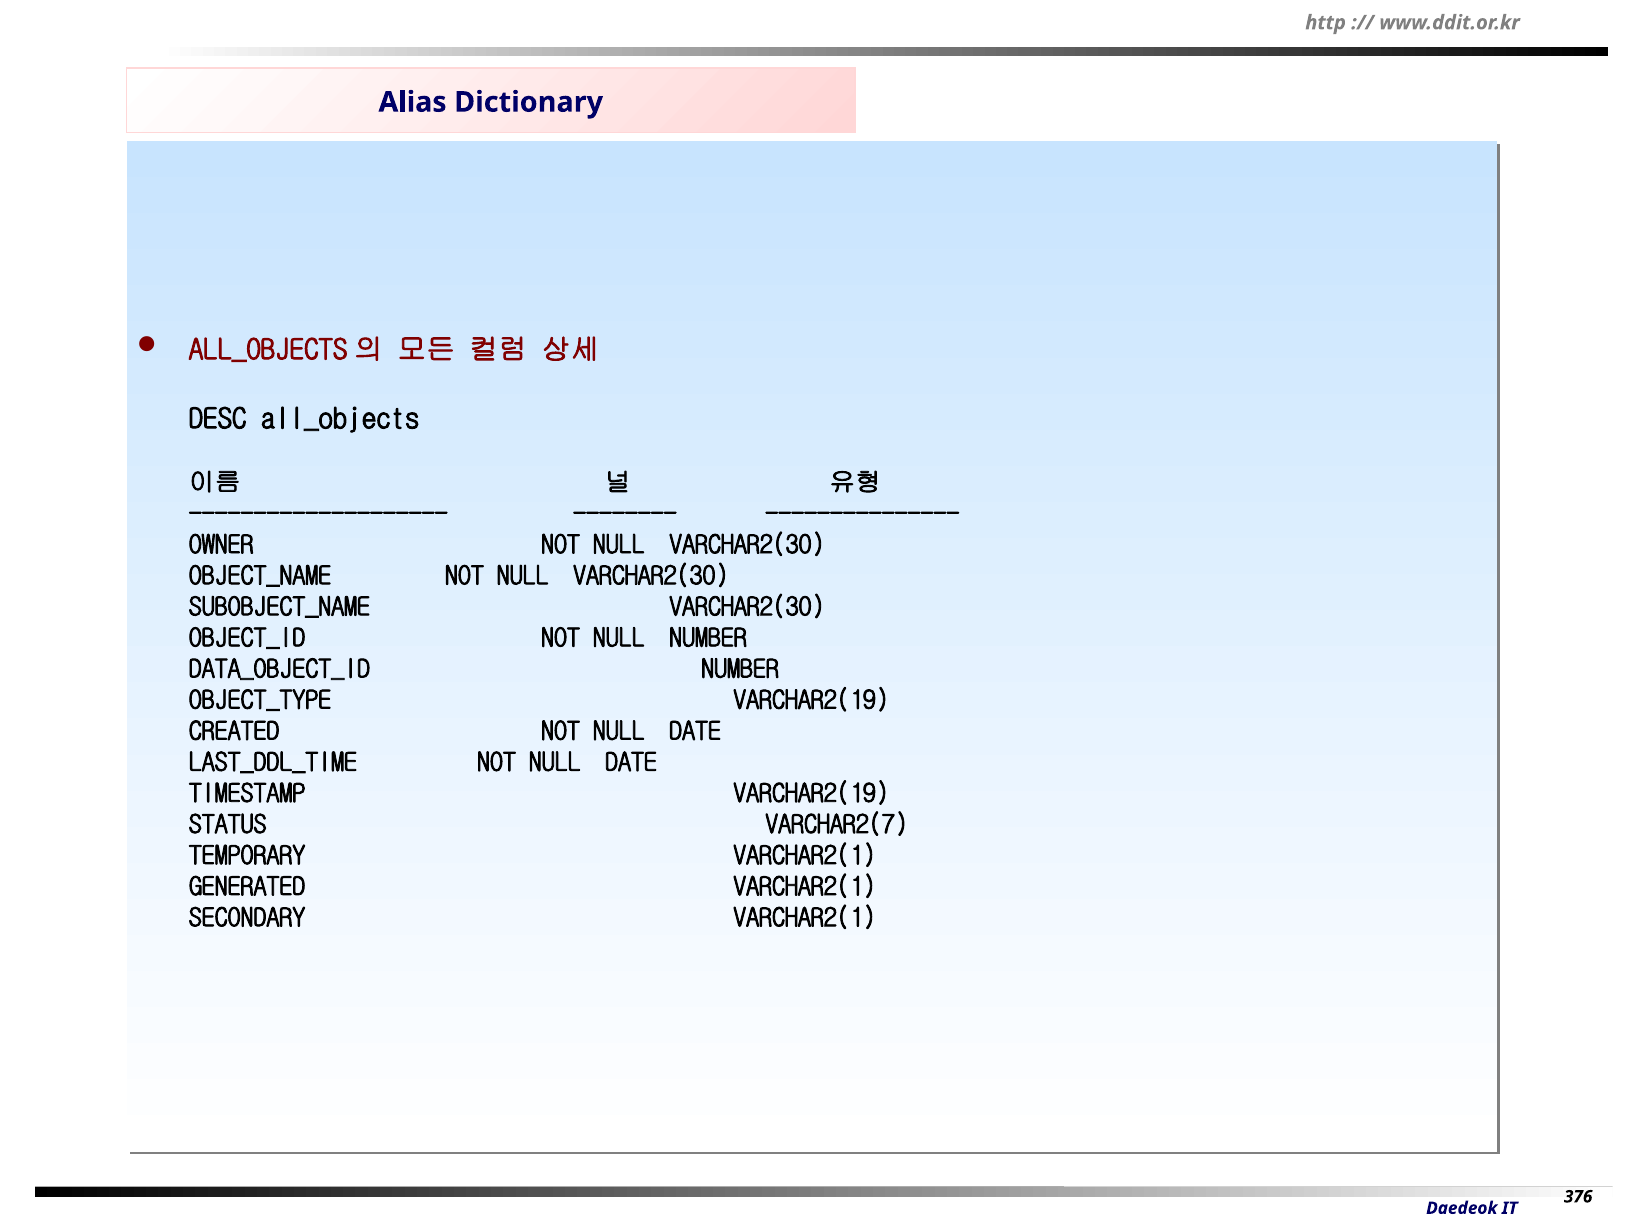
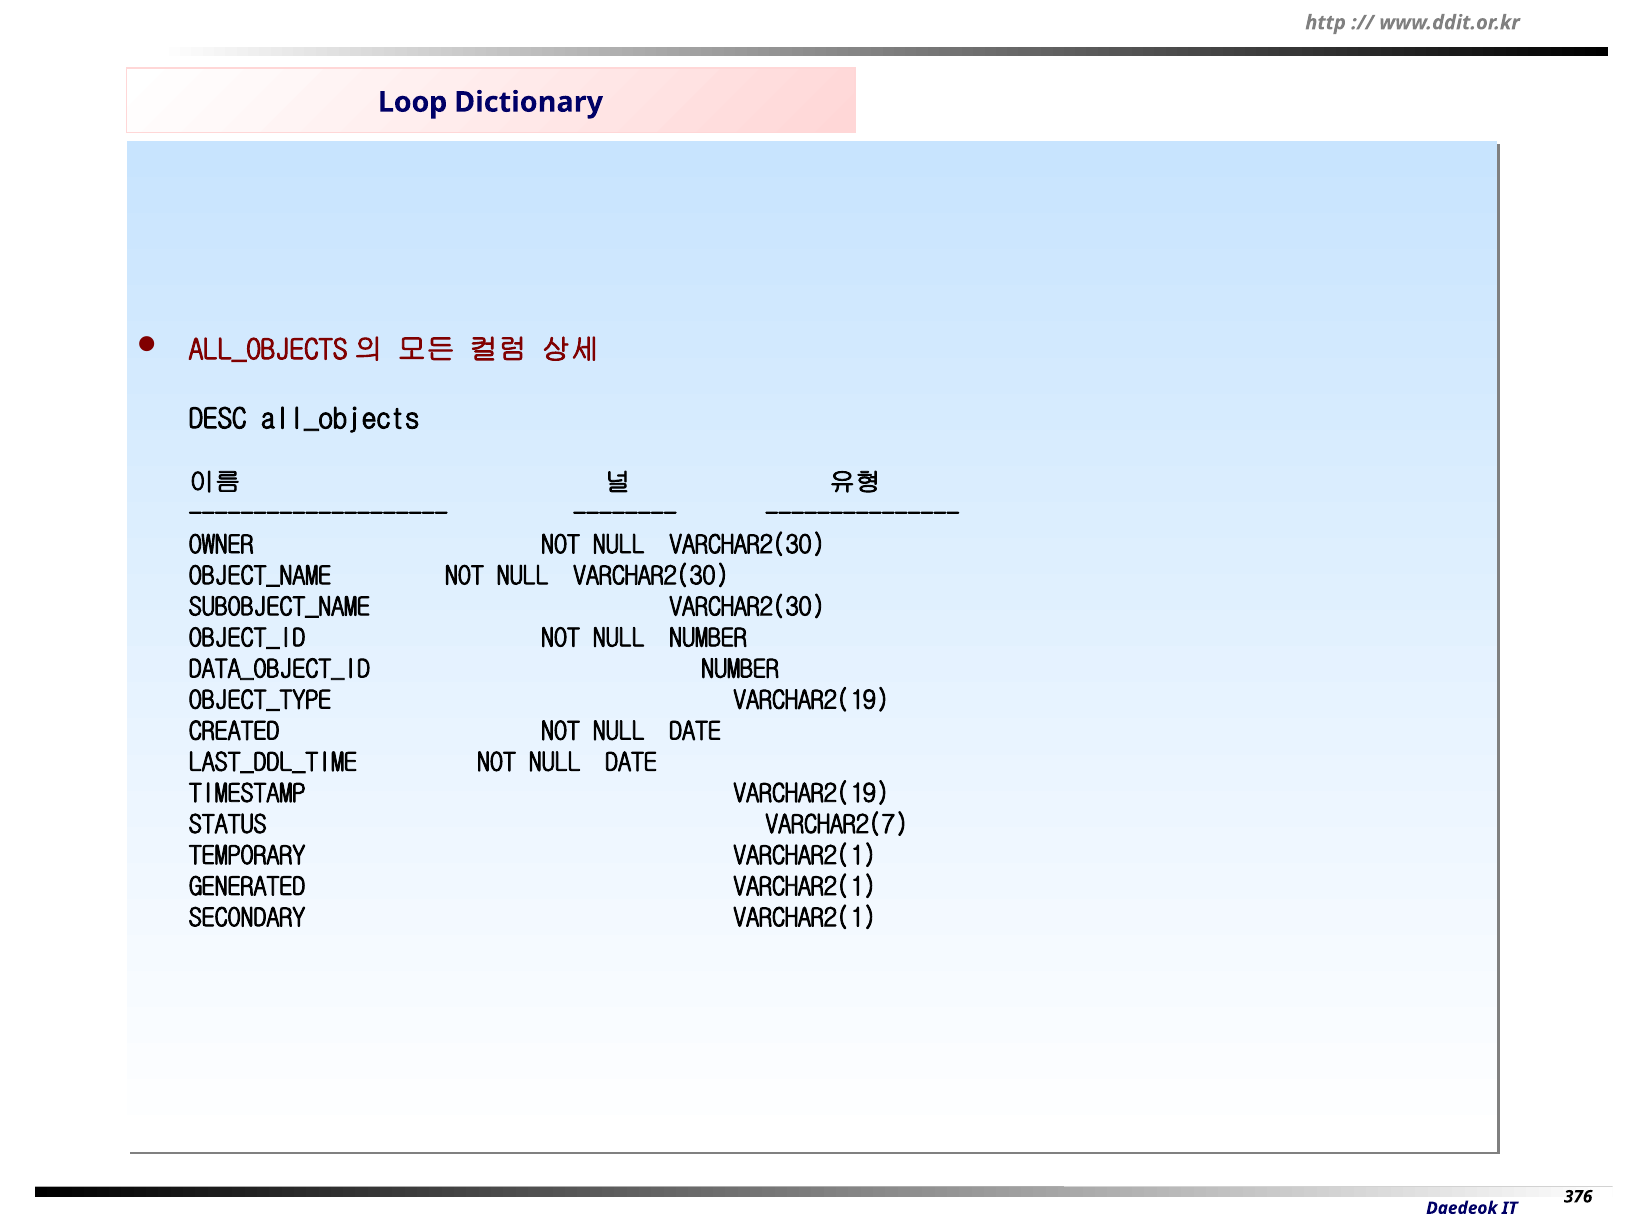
Alias: Alias -> Loop (413, 102)
